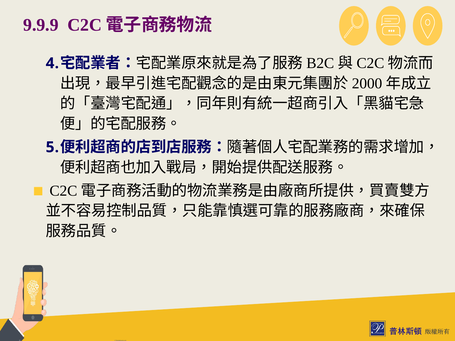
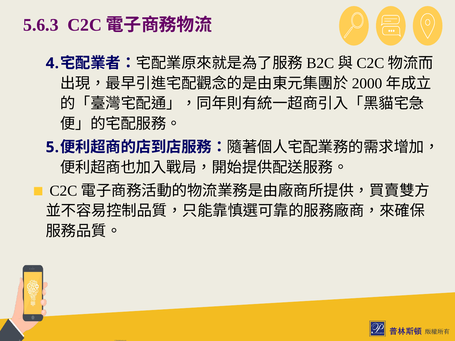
9.9.9: 9.9.9 -> 5.6.3 (41, 25)
